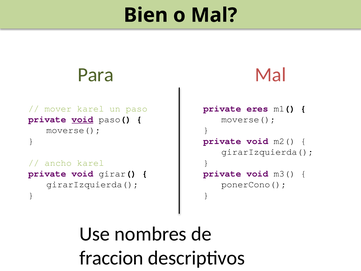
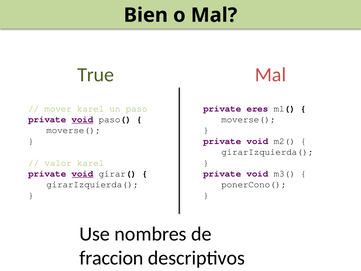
Para: Para -> True (96, 75)
ancho: ancho -> valor (58, 163)
void underline: none -> present (82, 173)
